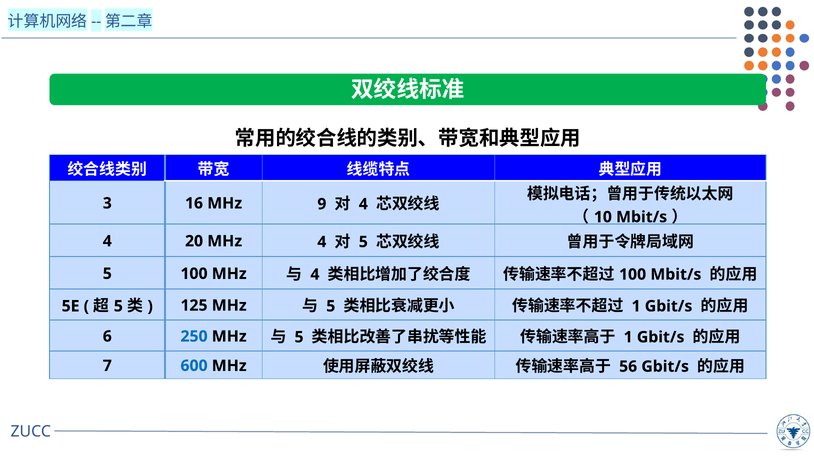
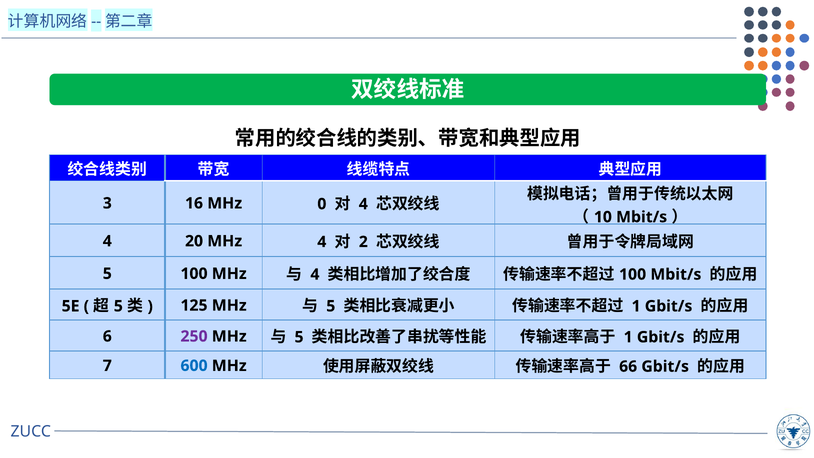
9: 9 -> 0 (322, 204)
5: 5 -> 2 (363, 242)
250 colour: blue -> purple (194, 336)
56: 56 -> 66 (628, 366)
